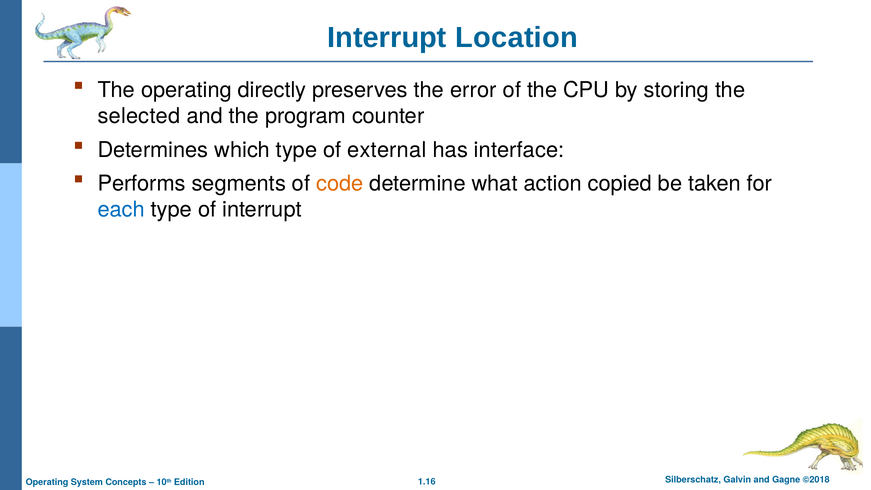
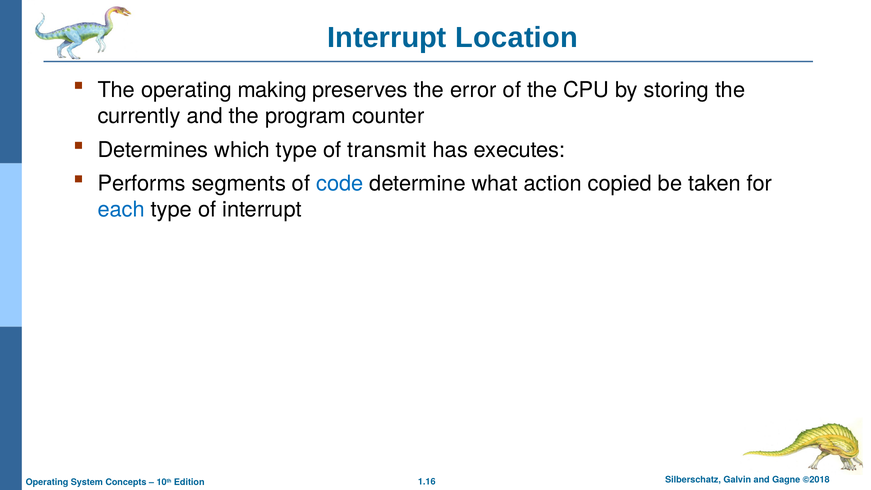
directly: directly -> making (272, 90)
selected: selected -> currently (139, 116)
external: external -> transmit (387, 150)
interface: interface -> executes (519, 150)
code colour: orange -> blue (340, 184)
